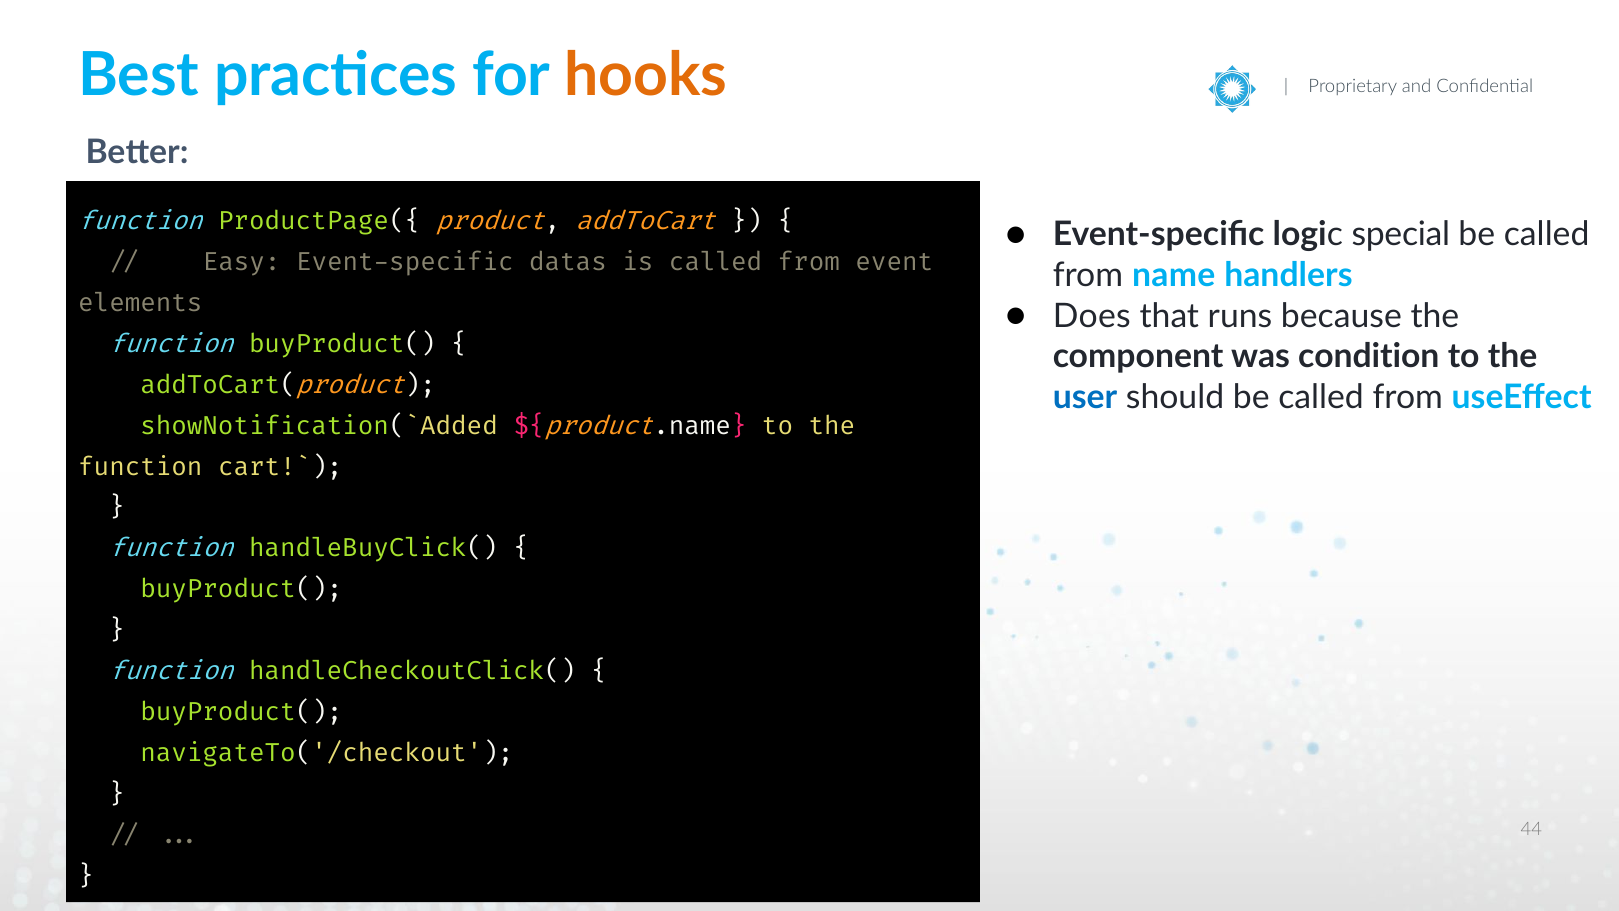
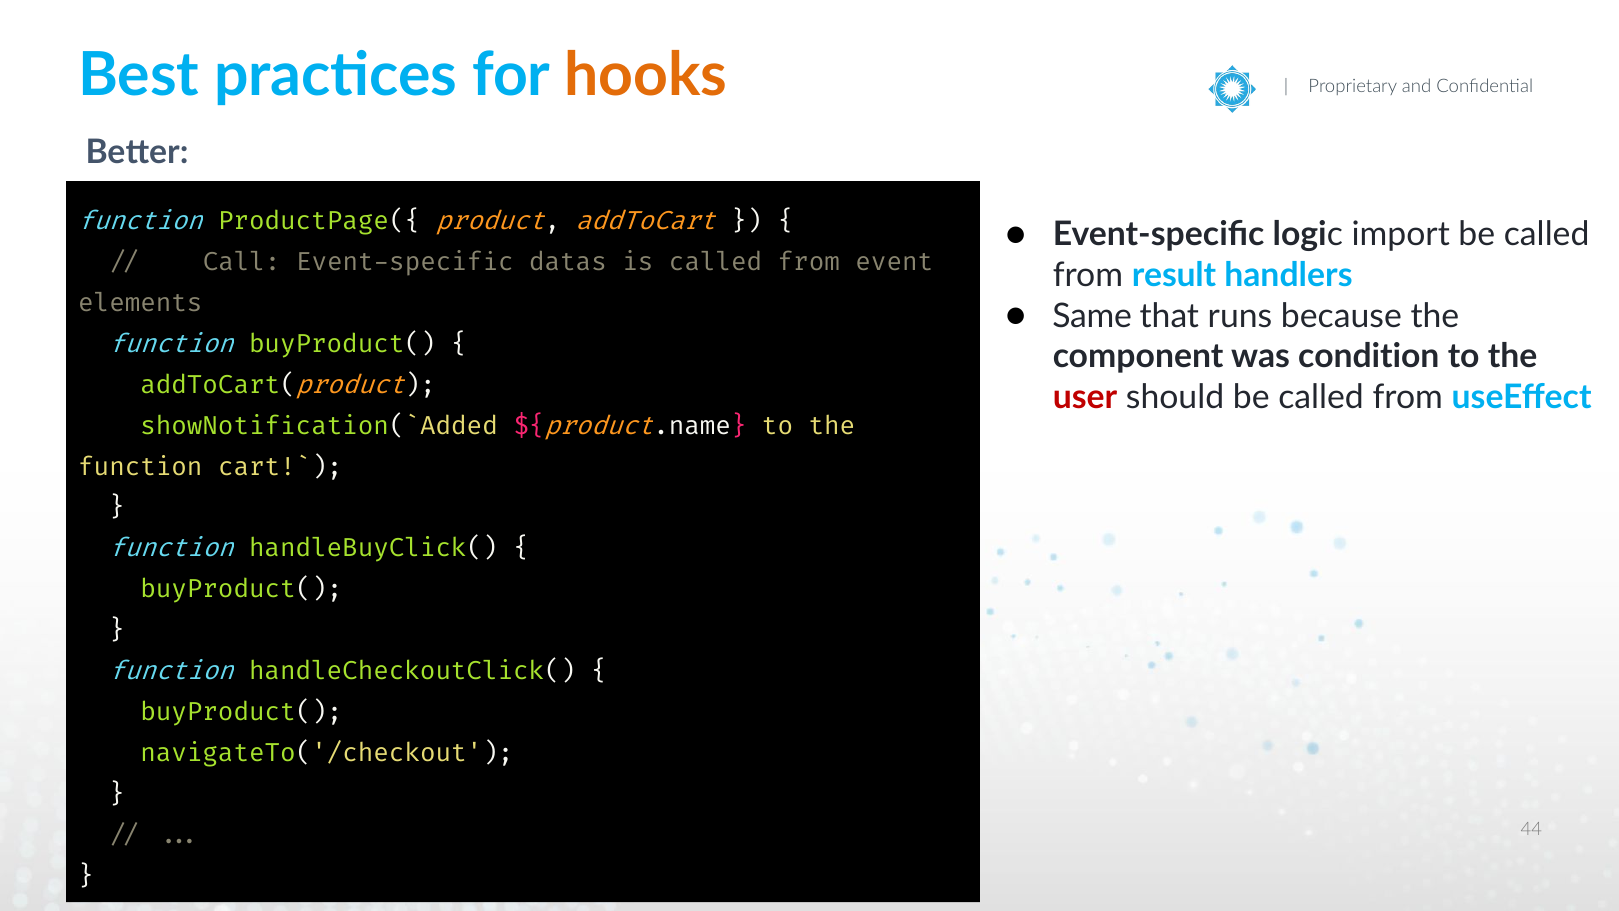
special: special -> import (1401, 235)
Easy: Easy -> Call (242, 262)
name: name -> result (1174, 275)
Does: Does -> Same (1092, 316)
user colour: blue -> red (1085, 397)
